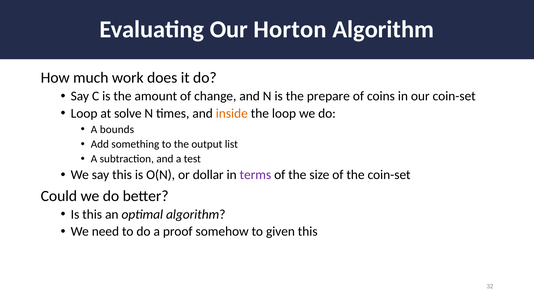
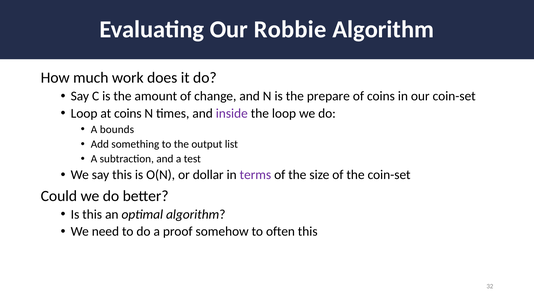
Horton: Horton -> Robbie (290, 30)
at solve: solve -> coins (128, 114)
inside colour: orange -> purple (232, 114)
given: given -> often (280, 232)
